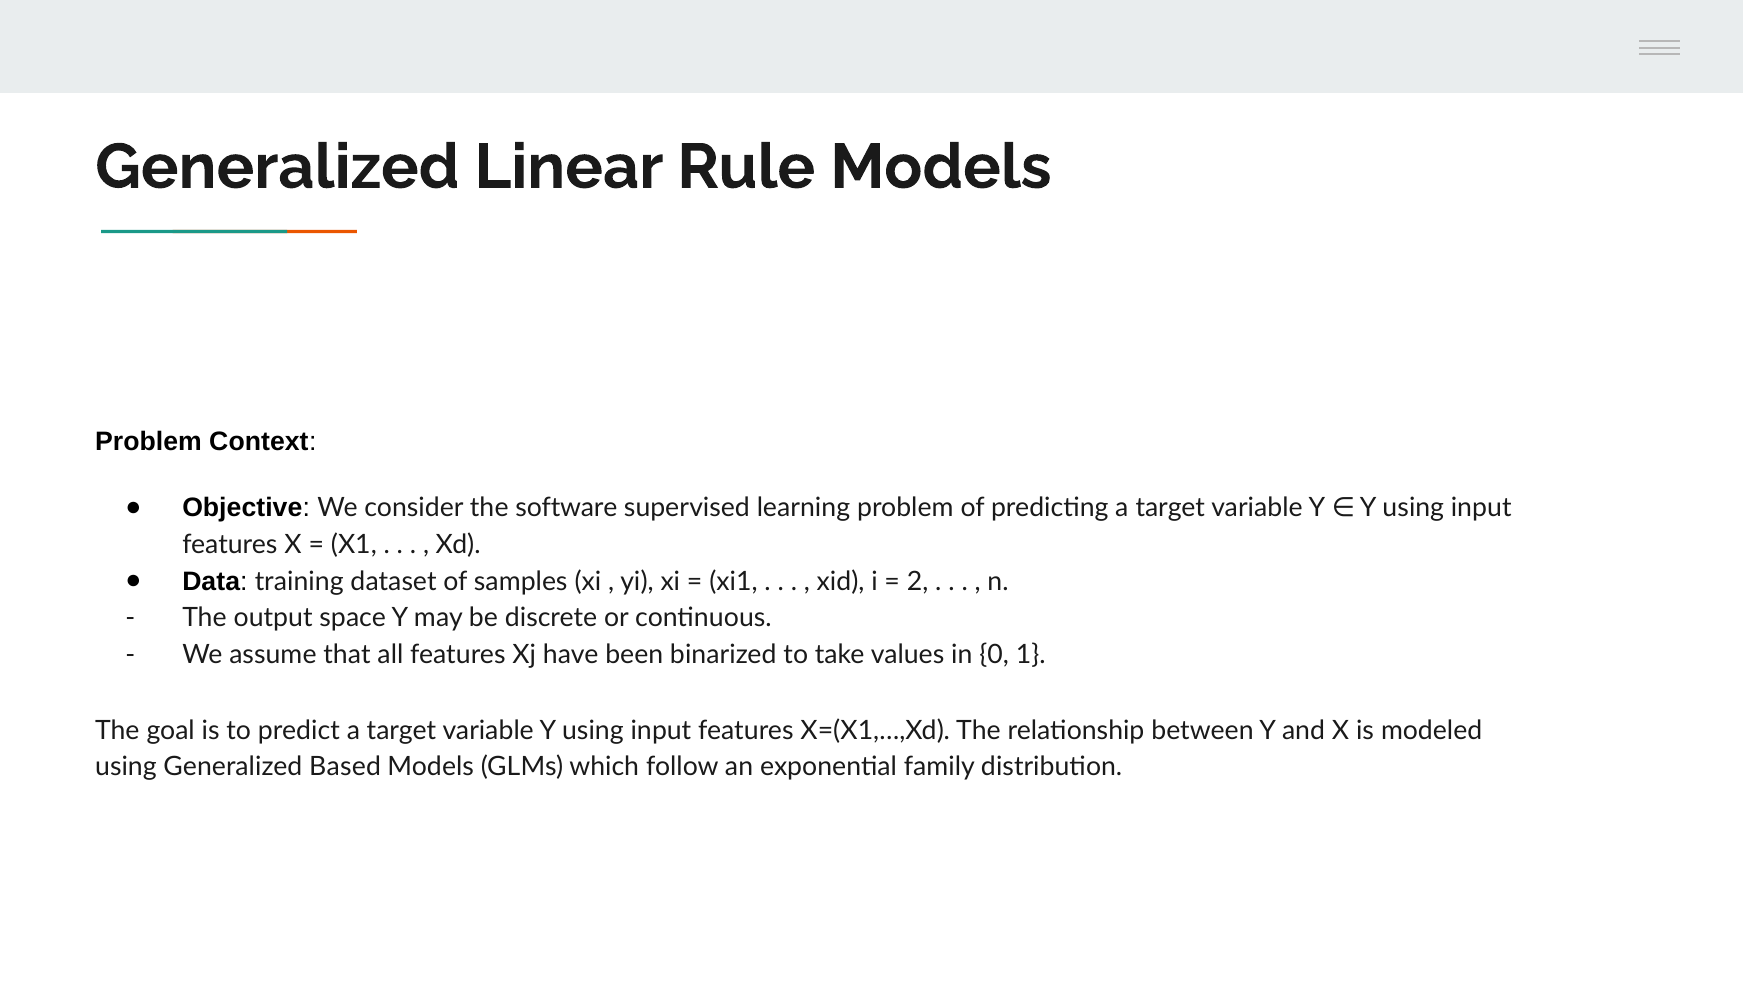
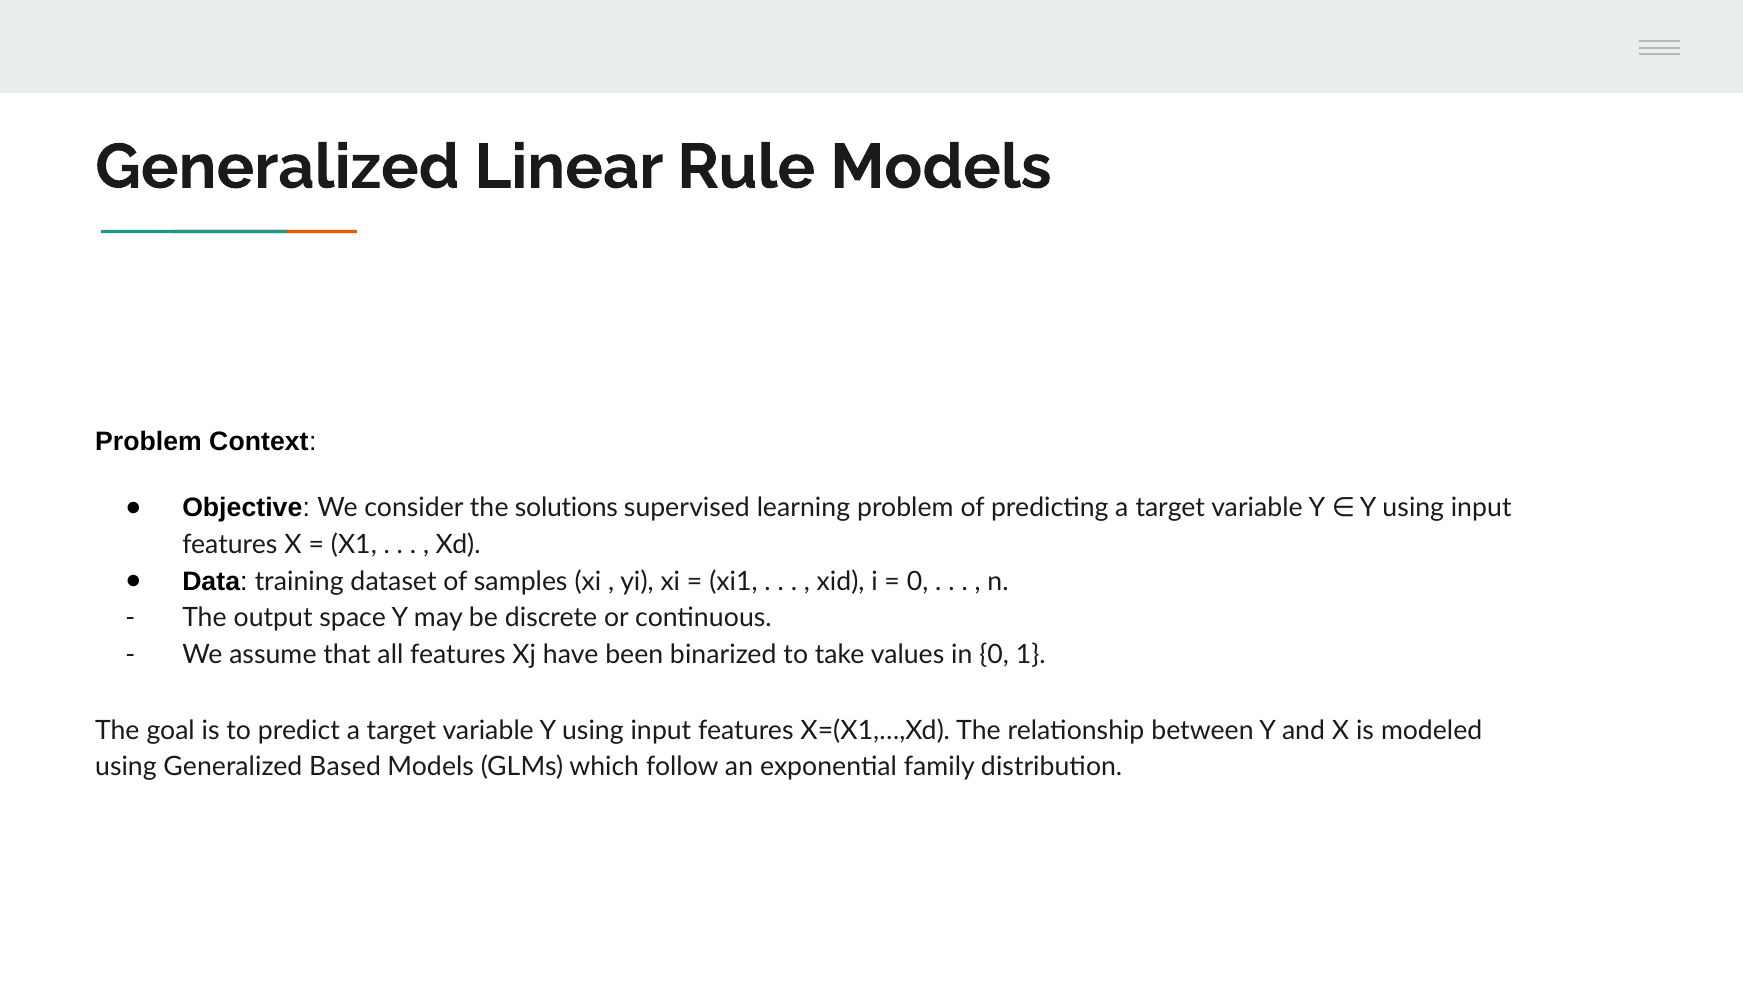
software: software -> solutions (566, 508)
2: 2 -> 0 (918, 581)
